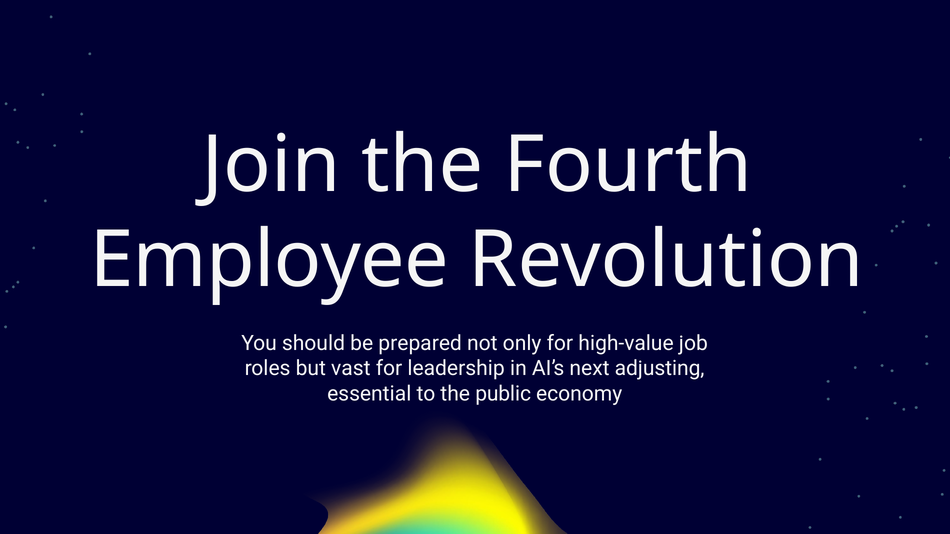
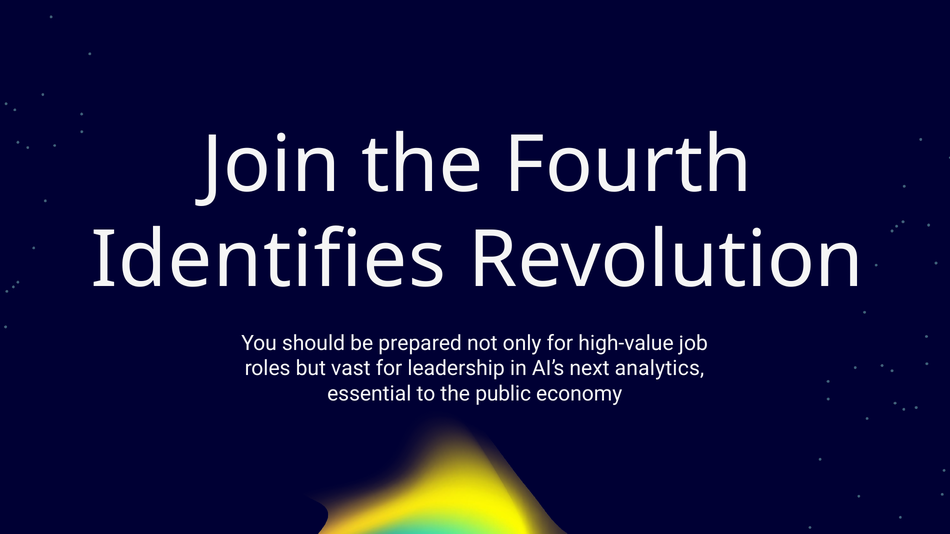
Employee: Employee -> Identifies (268, 260)
adjusting: adjusting -> analytics (659, 369)
